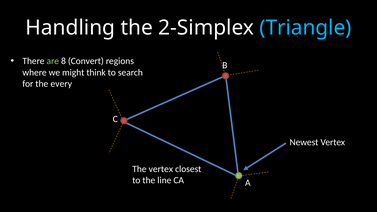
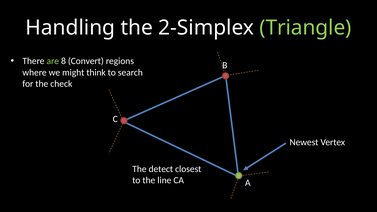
Triangle colour: light blue -> light green (305, 28)
every: every -> check (61, 84)
The vertex: vertex -> detect (161, 169)
